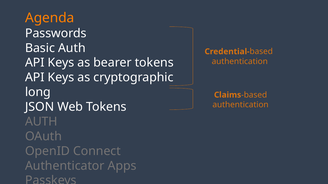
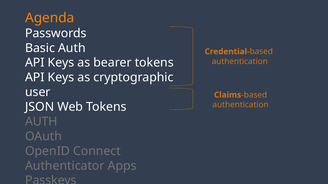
long: long -> user (38, 92)
